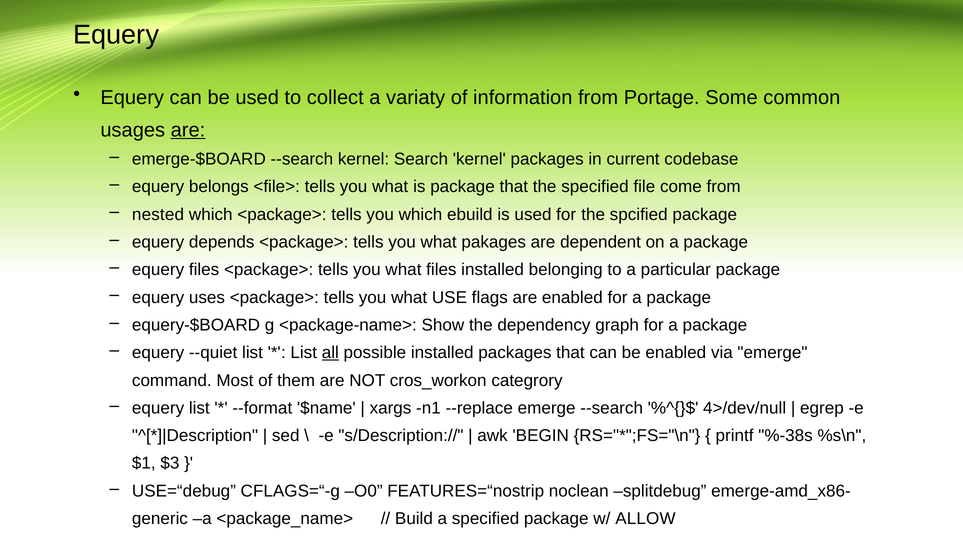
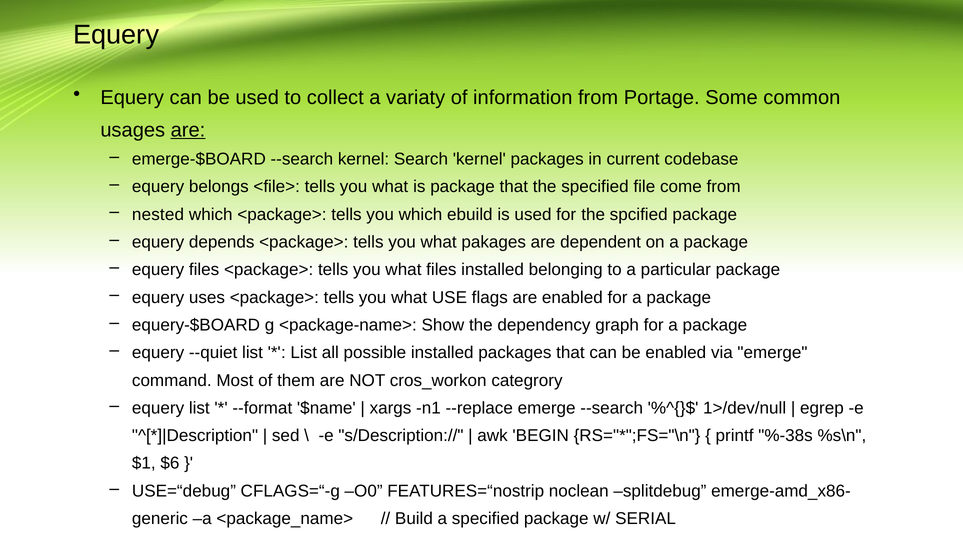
all underline: present -> none (330, 353)
4>/dev/null: 4>/dev/null -> 1>/dev/null (745, 408)
$3: $3 -> $6 (170, 463)
ALLOW: ALLOW -> SERIAL (646, 518)
